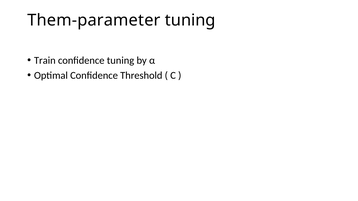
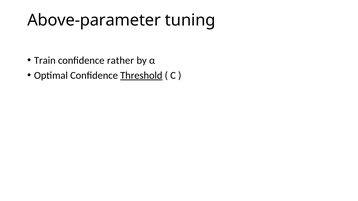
Them-parameter: Them-parameter -> Above-parameter (94, 20)
confidence tuning: tuning -> rather (120, 61)
Threshold underline: none -> present (141, 76)
